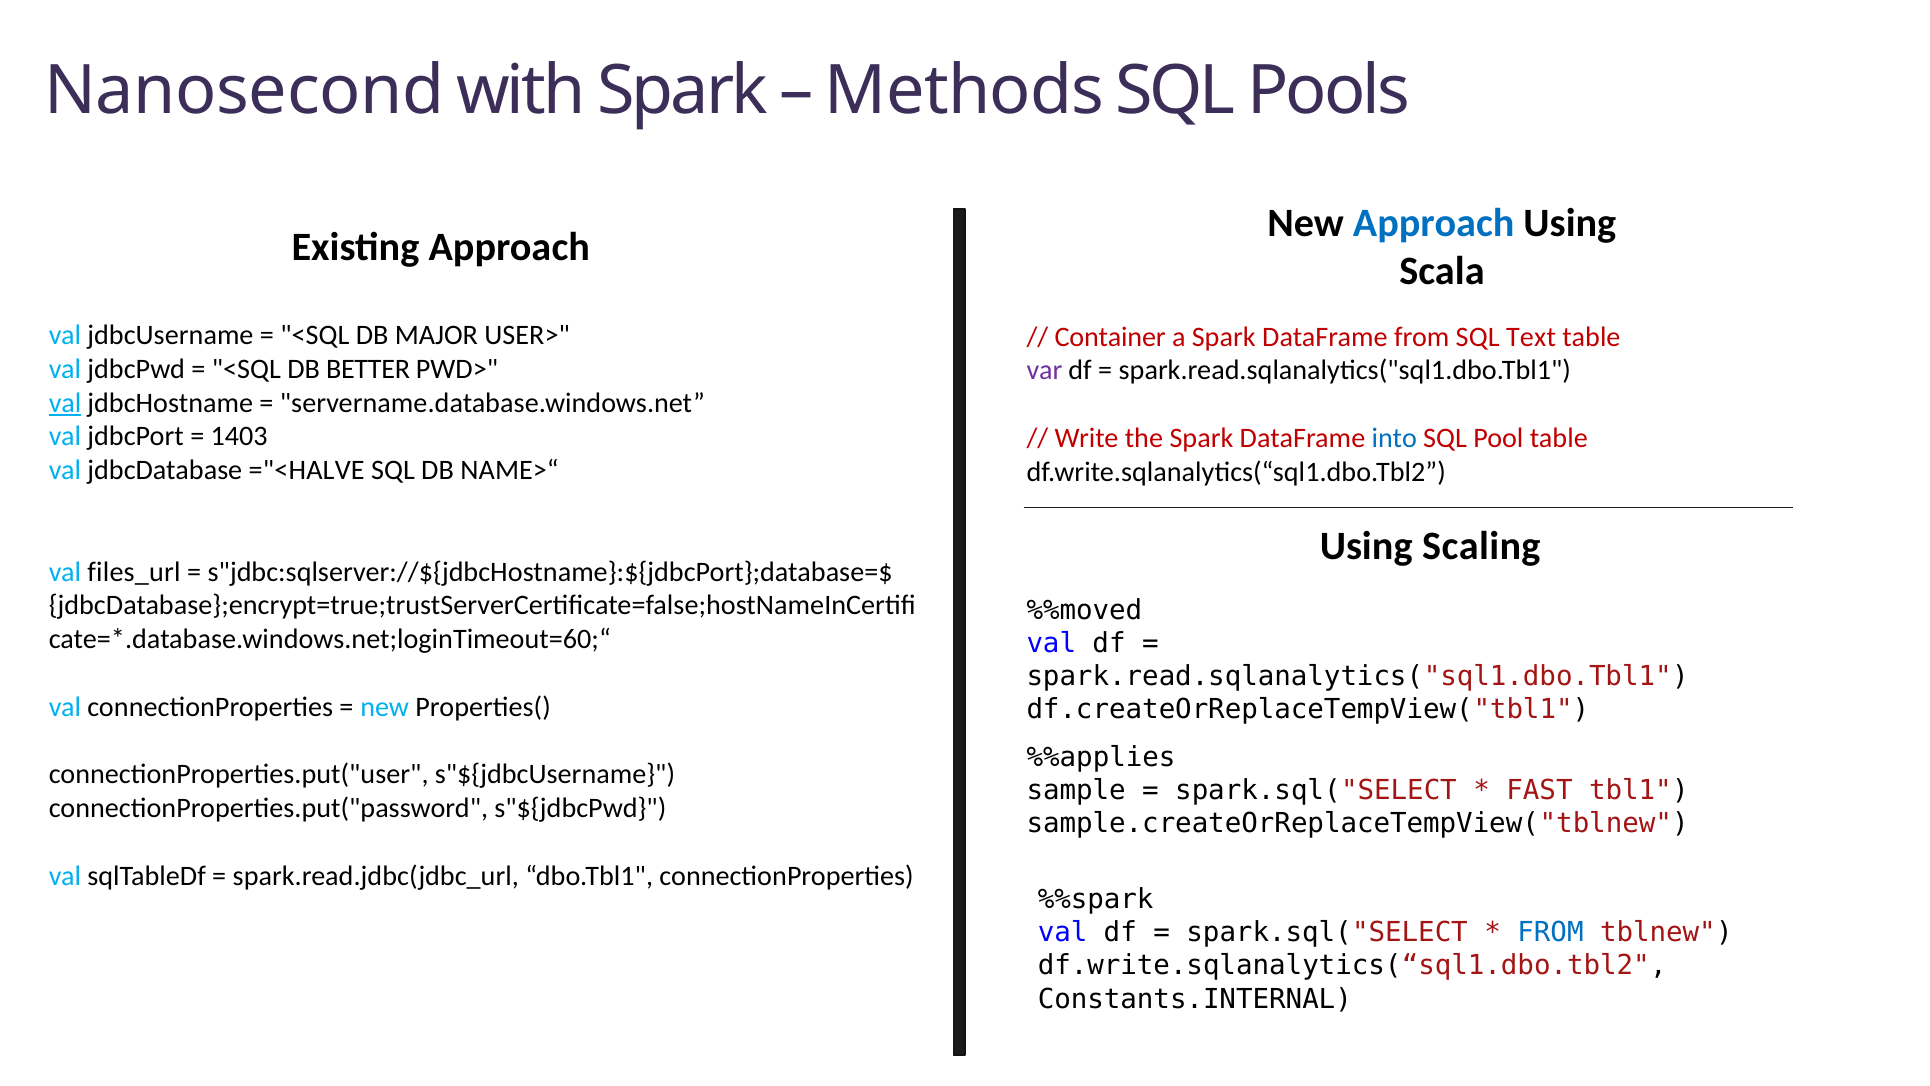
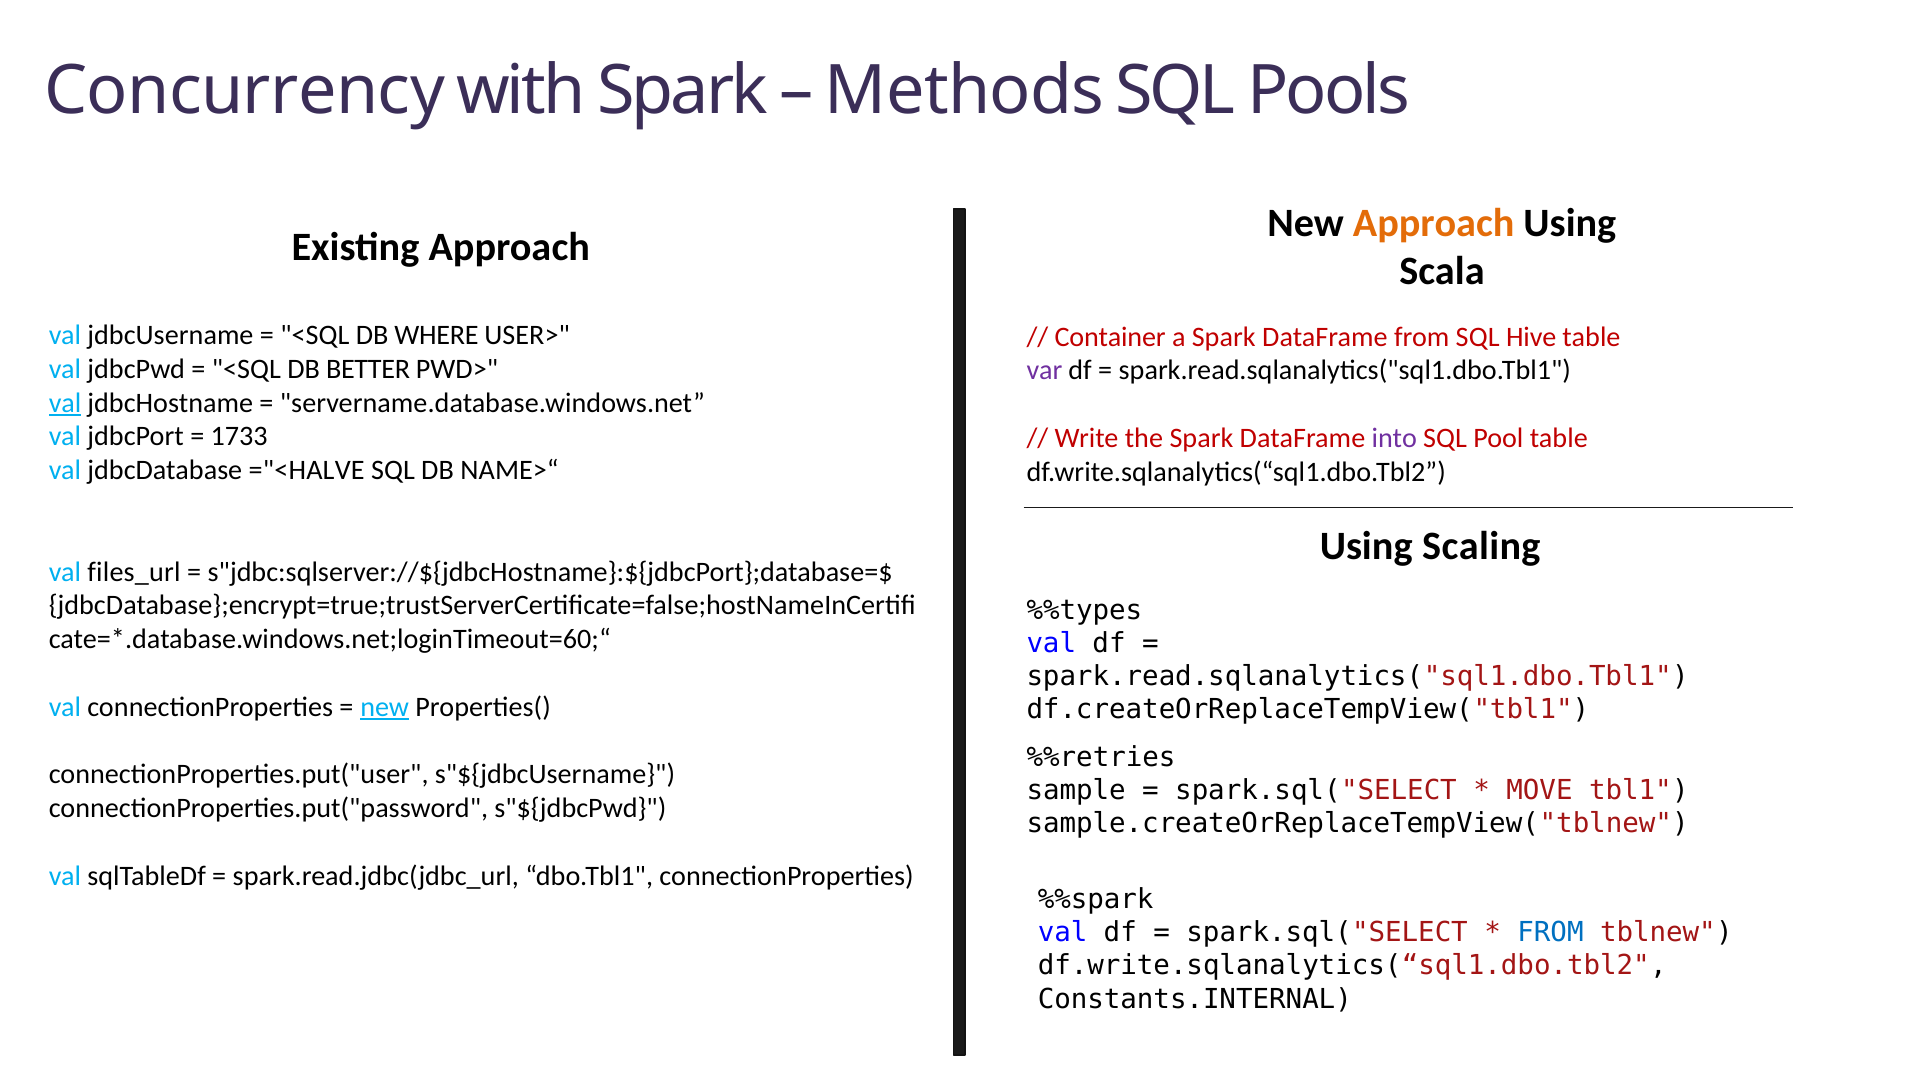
Nanosecond: Nanosecond -> Concurrency (244, 91)
Approach colour: blue -> orange (1434, 223)
MAJOR: MAJOR -> WHERE (437, 335)
Text: Text -> Hive (1531, 337)
1403: 1403 -> 1733 (239, 436)
into colour: blue -> purple (1394, 438)
%%moved: %%moved -> %%types (1084, 610)
new underline: none -> present (385, 707)
%%applies: %%applies -> %%retries (1101, 758)
FAST: FAST -> MOVE (1540, 791)
